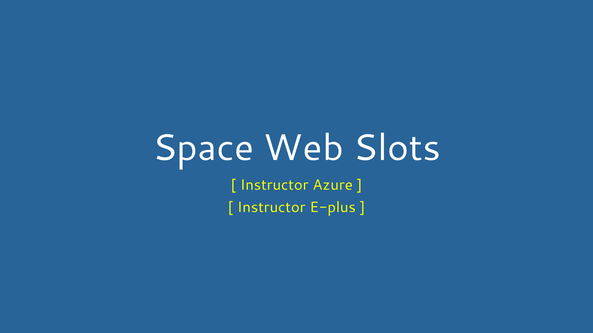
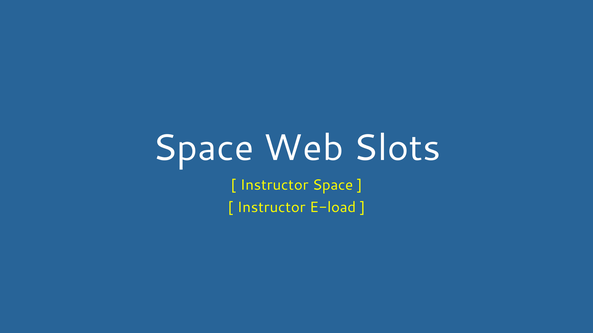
Instructor Azure: Azure -> Space (333, 185)
E-plus: E-plus -> E-load (333, 208)
